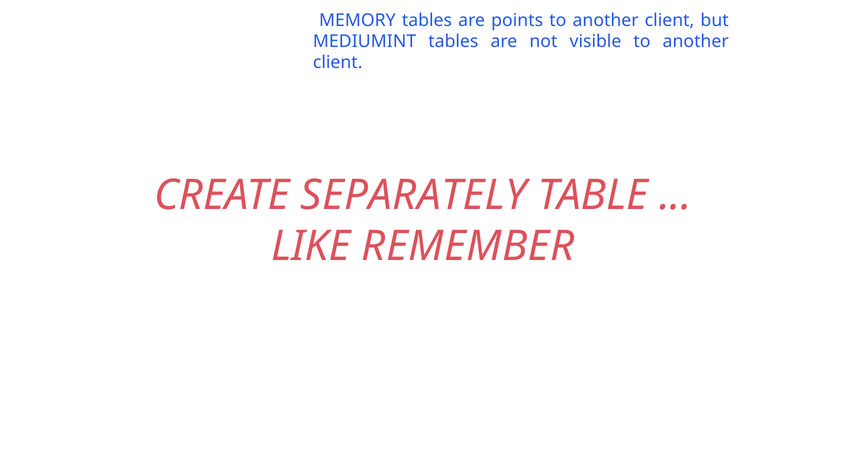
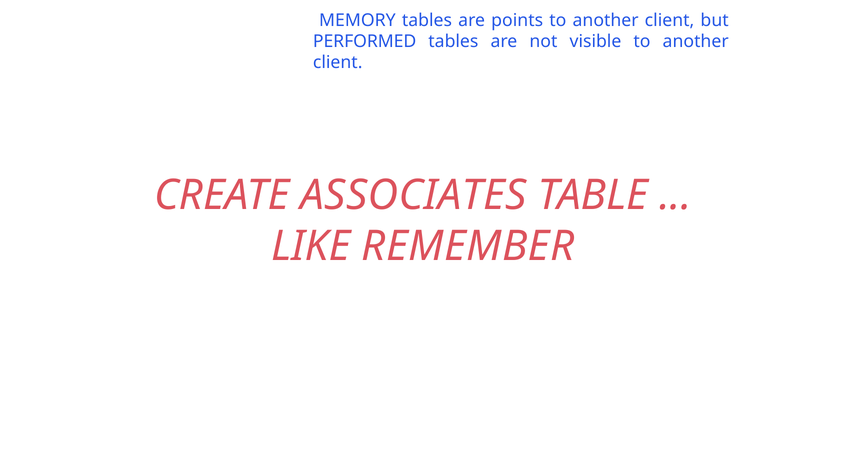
MEDIUMINT: MEDIUMINT -> PERFORMED (365, 41)
SEPARATELY: SEPARATELY -> ASSOCIATES (414, 195)
